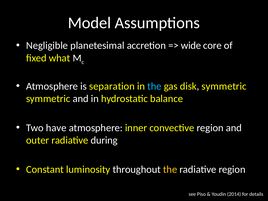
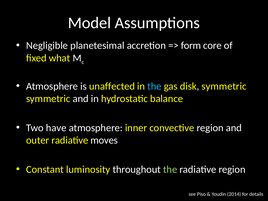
wide: wide -> form (191, 46)
separation: separation -> unaffected (112, 86)
during: during -> moves (104, 140)
the colour: yellow -> light green (170, 169)
